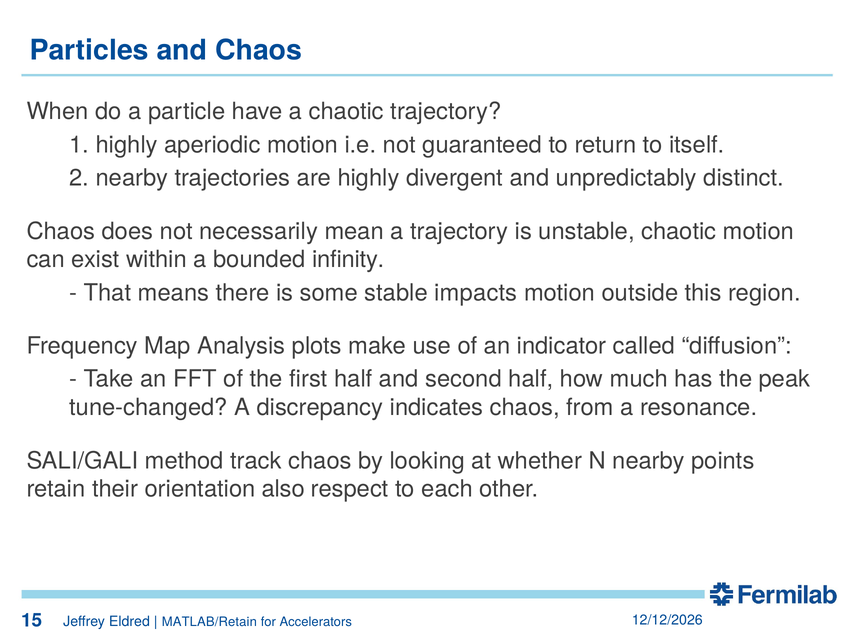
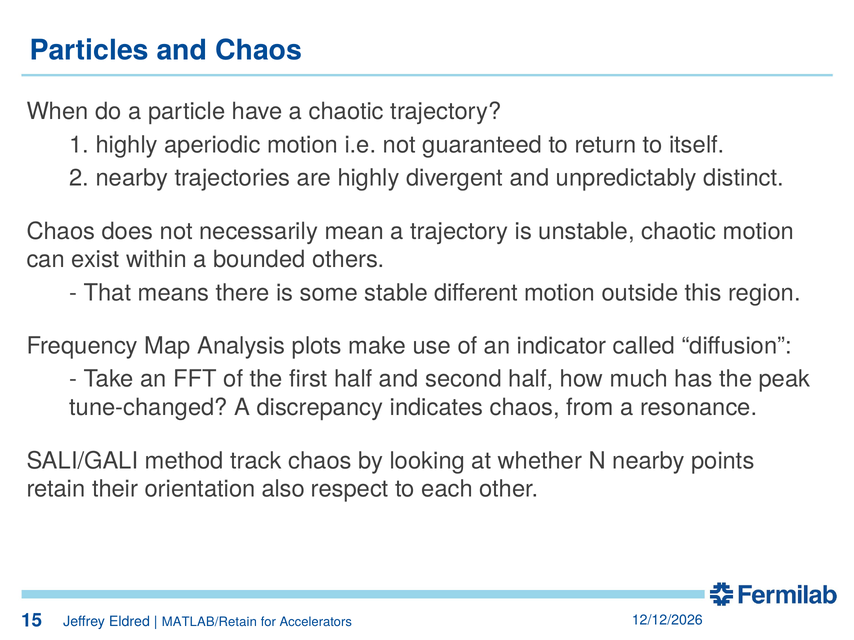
infinity: infinity -> others (348, 260)
impacts: impacts -> different (476, 293)
